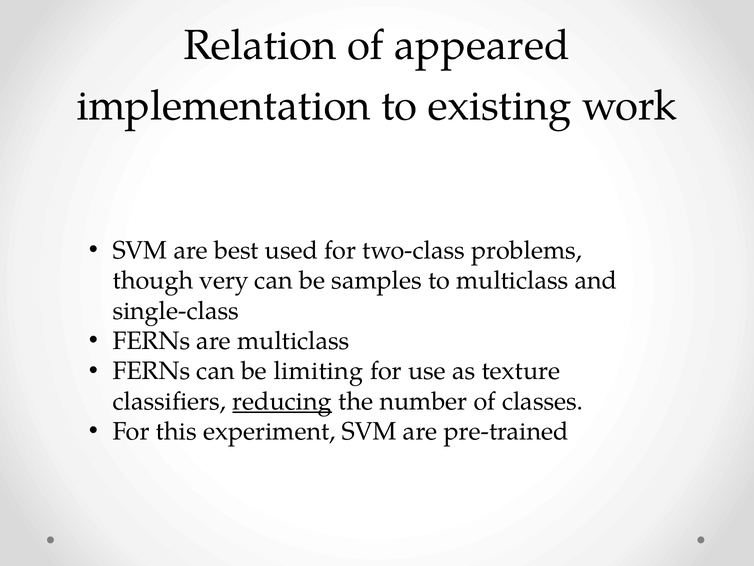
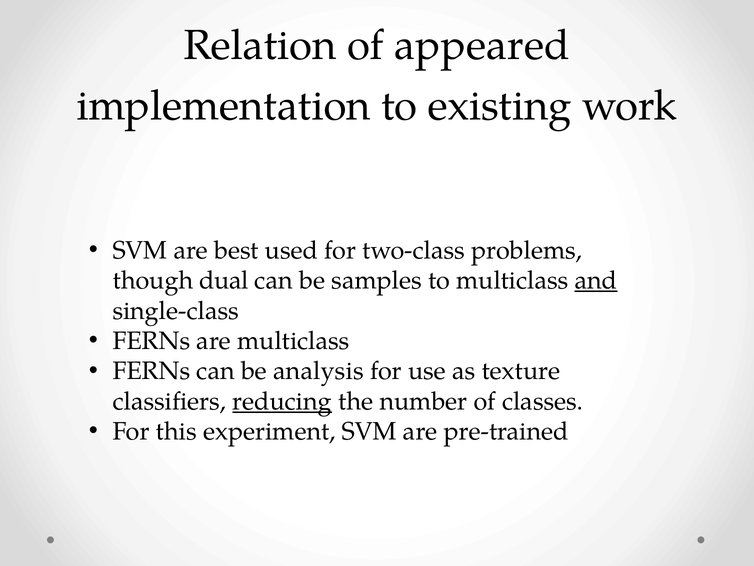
very: very -> dual (224, 280)
and underline: none -> present (596, 280)
limiting: limiting -> analysis (318, 371)
